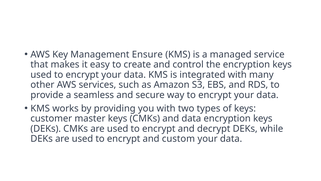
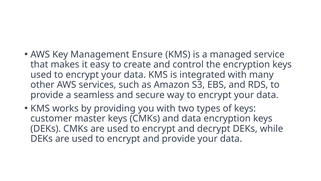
and custom: custom -> provide (179, 139)
